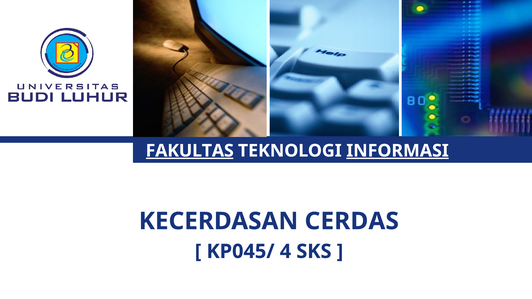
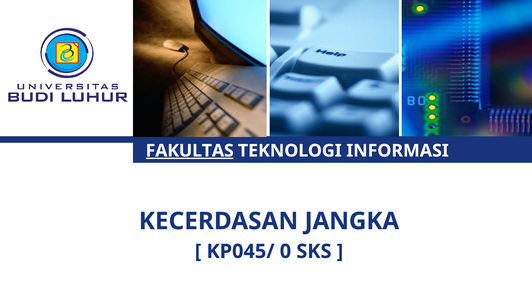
INFORMASI underline: present -> none (398, 151)
CERDAS: CERDAS -> JANGKA (352, 221)
4: 4 -> 0 (285, 252)
